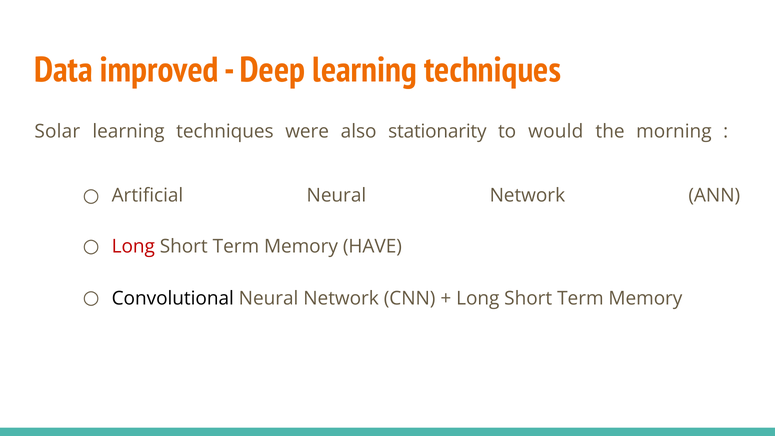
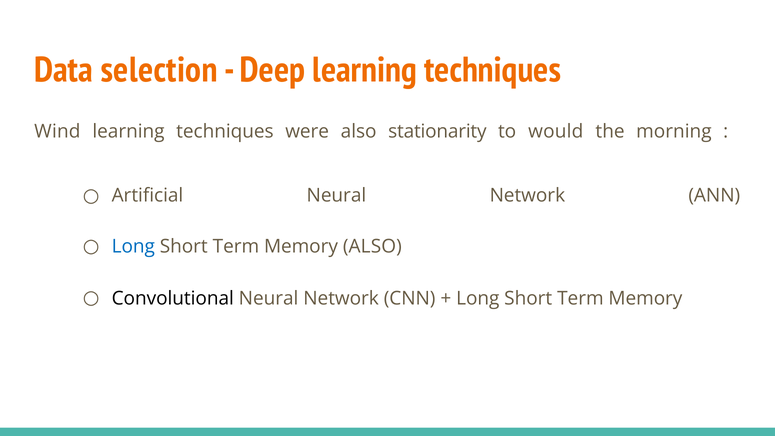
improved: improved -> selection (159, 70)
Solar: Solar -> Wind (57, 131)
Long colour: red -> blue (133, 246)
Memory HAVE: HAVE -> ALSO (372, 246)
